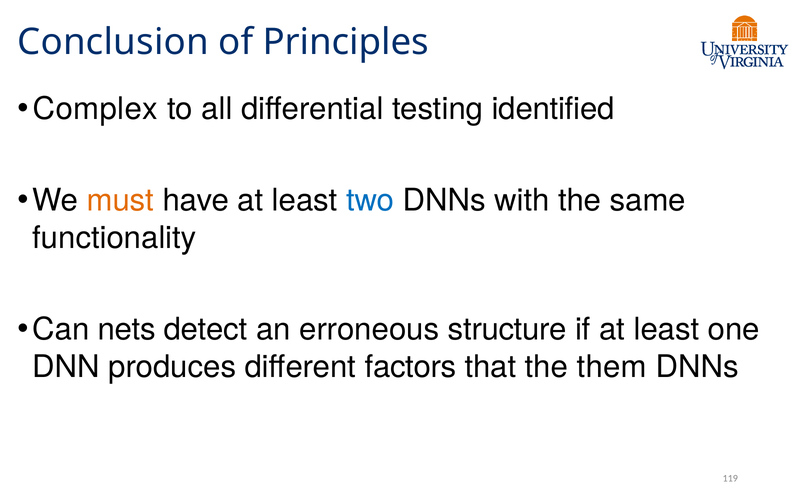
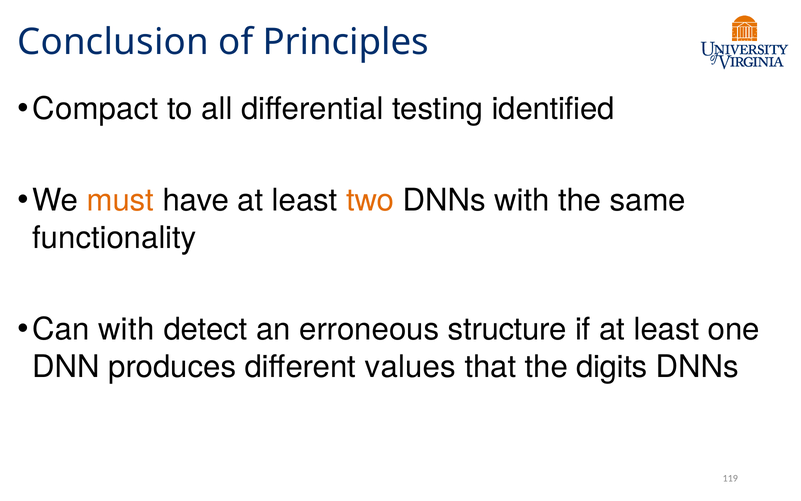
Complex: Complex -> Compact (95, 109)
two colour: blue -> orange (370, 200)
Can nets: nets -> with (126, 329)
factors: factors -> values (410, 367)
them: them -> digits (612, 367)
